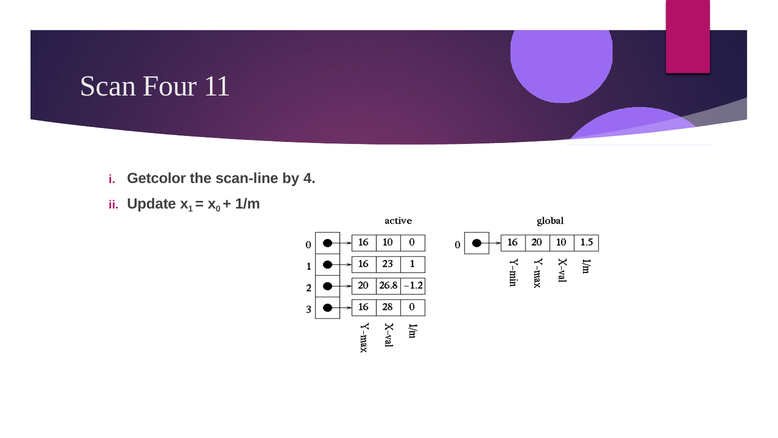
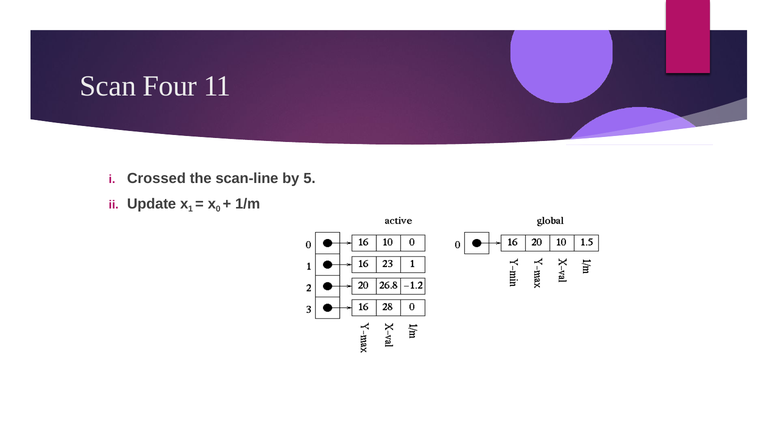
Getcolor: Getcolor -> Crossed (156, 178)
4: 4 -> 5 (309, 178)
